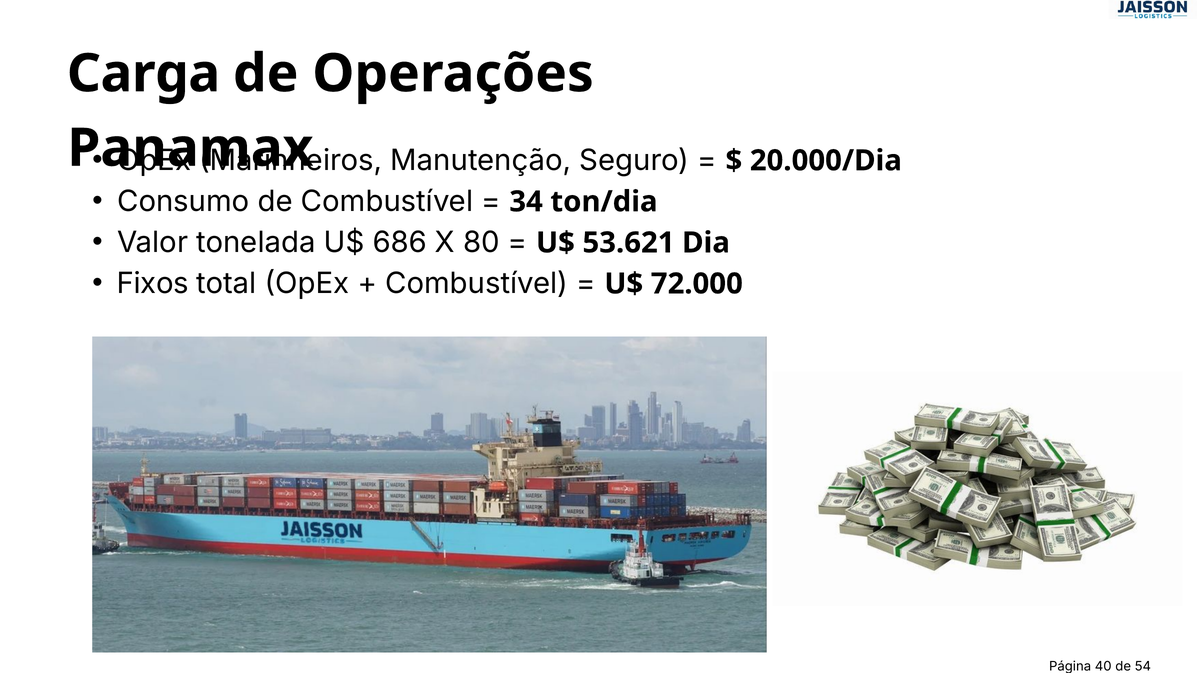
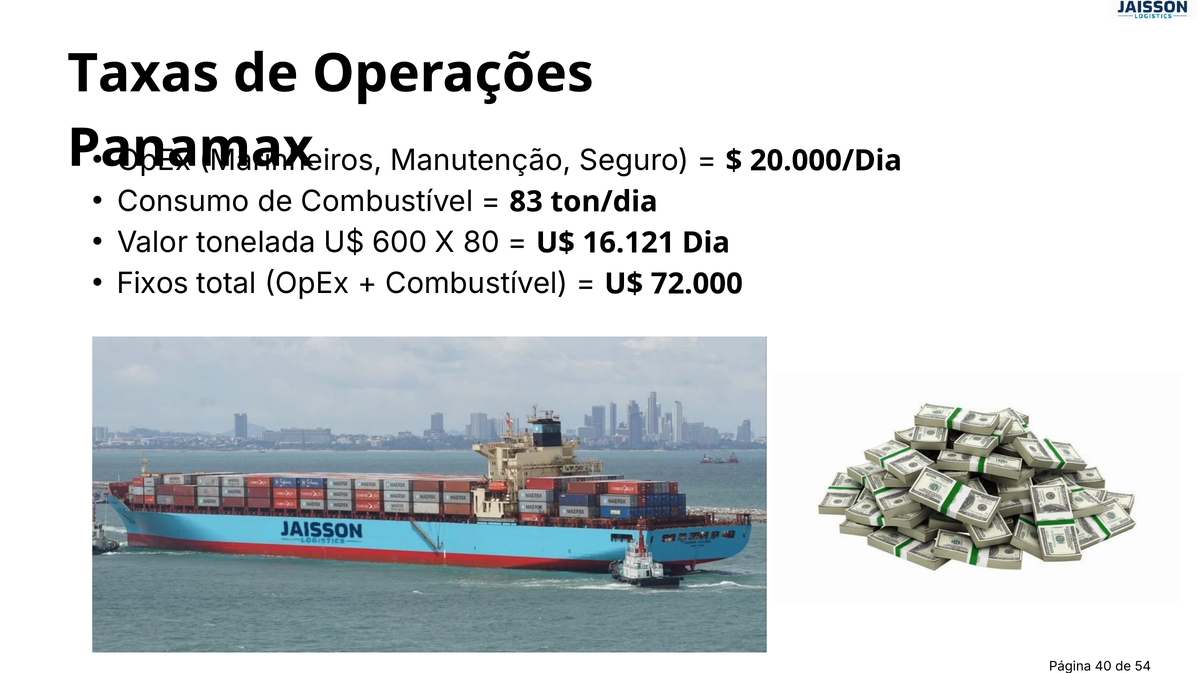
Carga: Carga -> Taxas (143, 74)
34: 34 -> 83 (526, 202)
686: 686 -> 600 (400, 243)
53.621: 53.621 -> 16.121 (629, 243)
